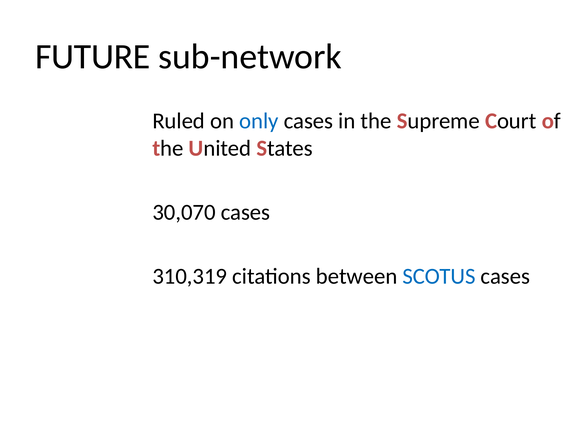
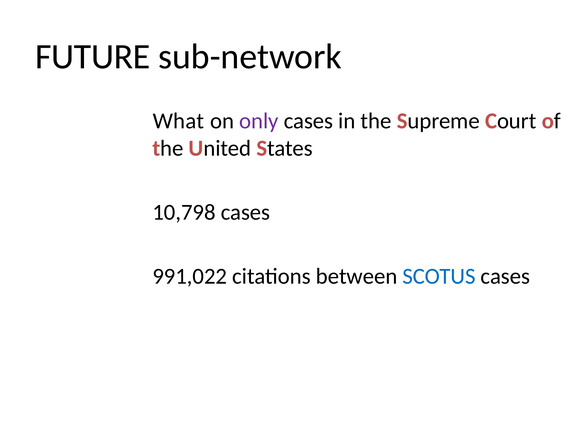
Ruled: Ruled -> What (179, 121)
only colour: blue -> purple (259, 121)
30,070: 30,070 -> 10,798 (184, 212)
310,319: 310,319 -> 991,022 (190, 276)
